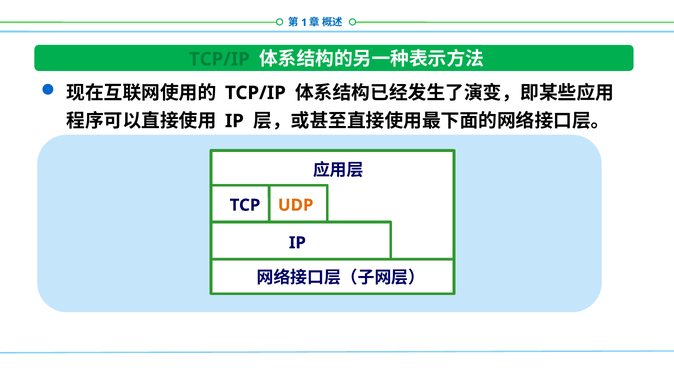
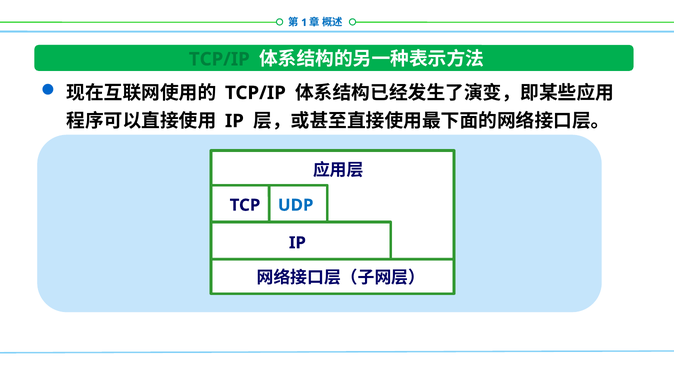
UDP colour: orange -> blue (296, 205)
